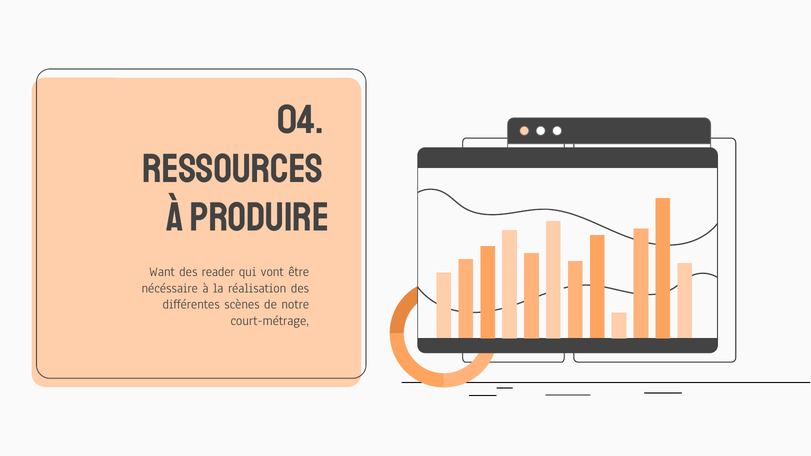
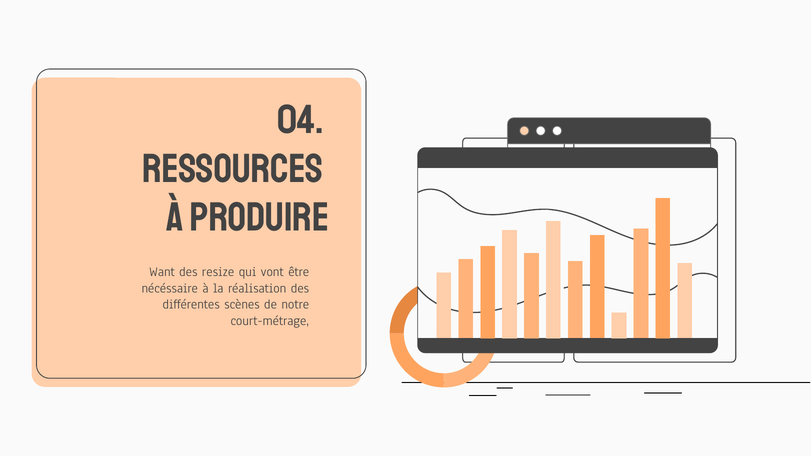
reader: reader -> resize (218, 272)
